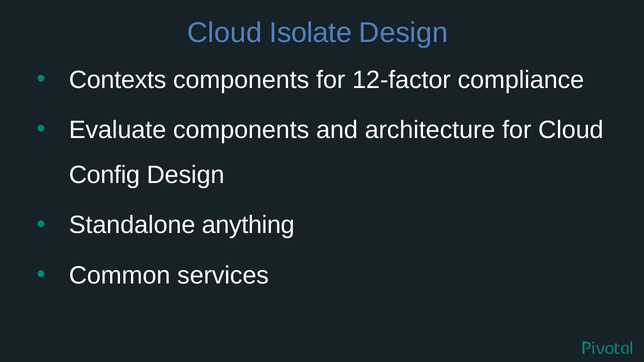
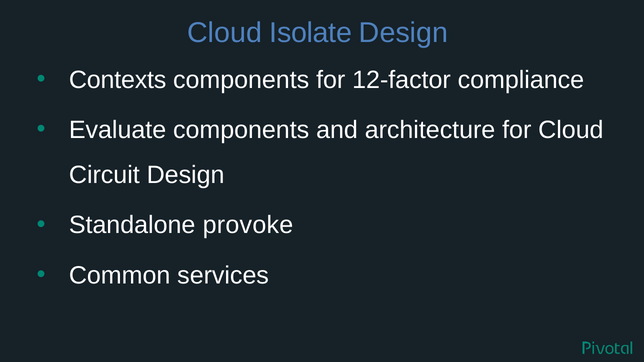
Config: Config -> Circuit (104, 175)
anything: anything -> provoke (248, 225)
